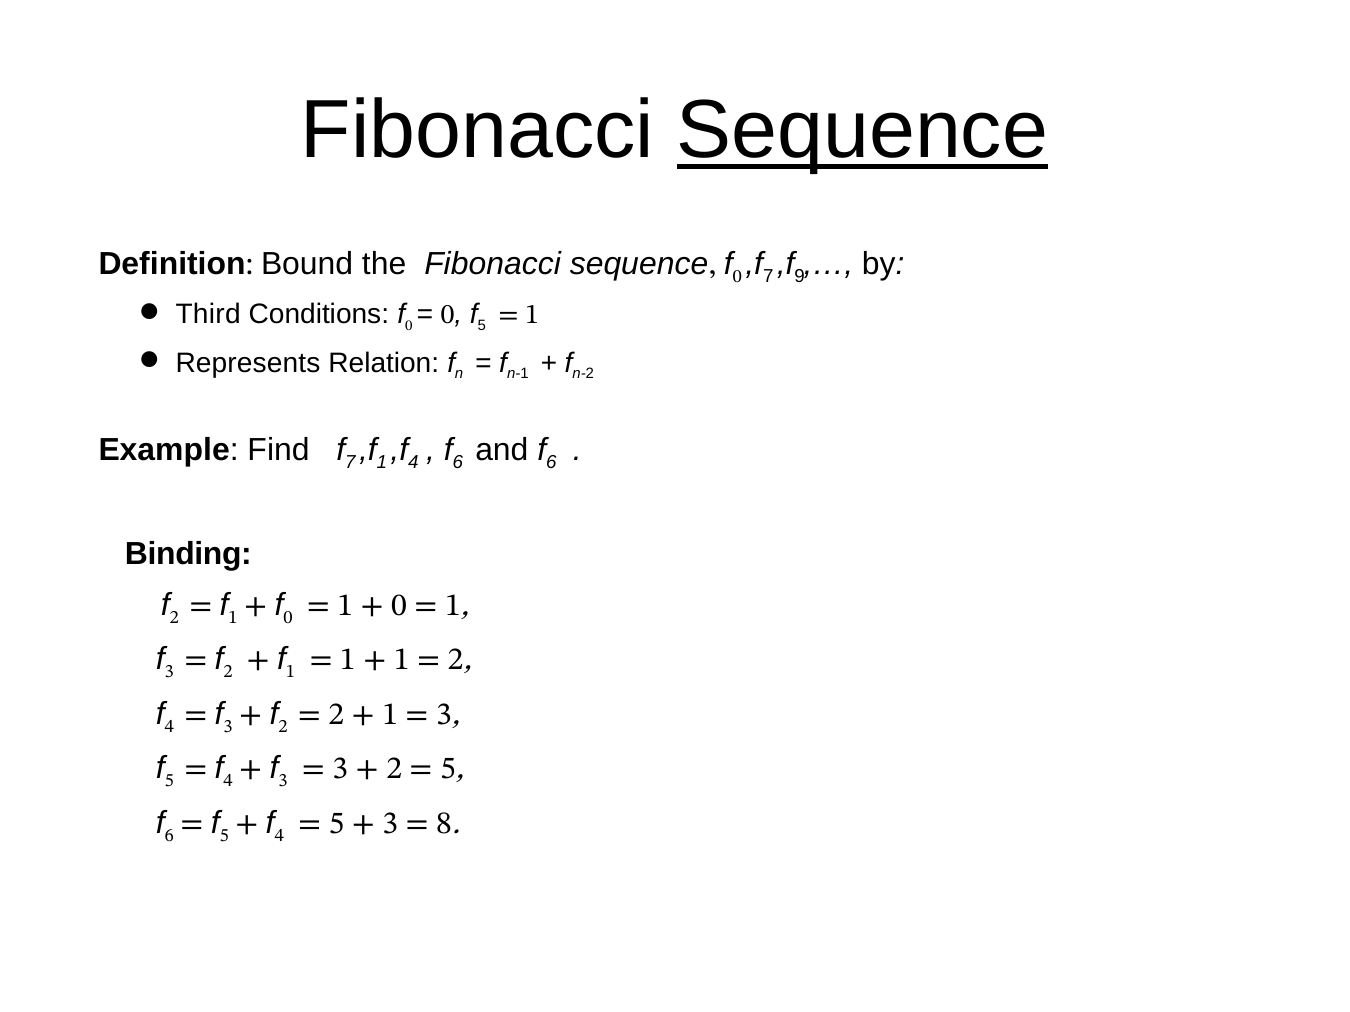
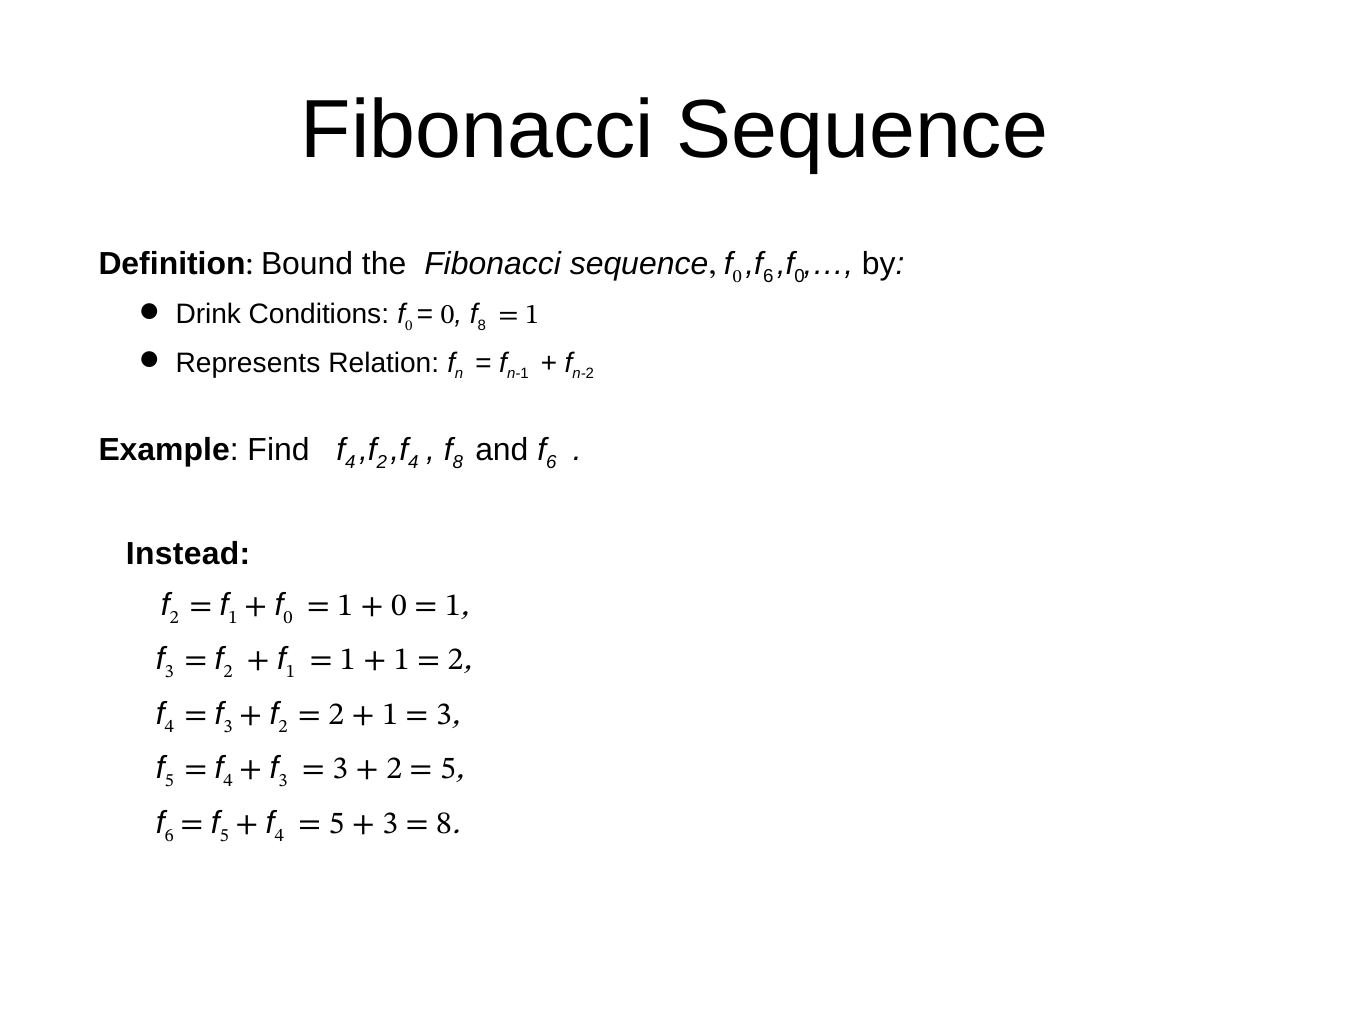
Sequence underline: present -> none (862, 131)
7: 7 -> 6 (768, 277)
9: 9 -> 0 (800, 277)
5: 5 -> 8 (482, 326)
Third: Third -> Drink (208, 315)
7: 7 -> 4 (350, 462)
1: 1 -> 2 (382, 462)
6: 6 -> 8 (458, 462)
Binding: Binding -> Instead (188, 555)
